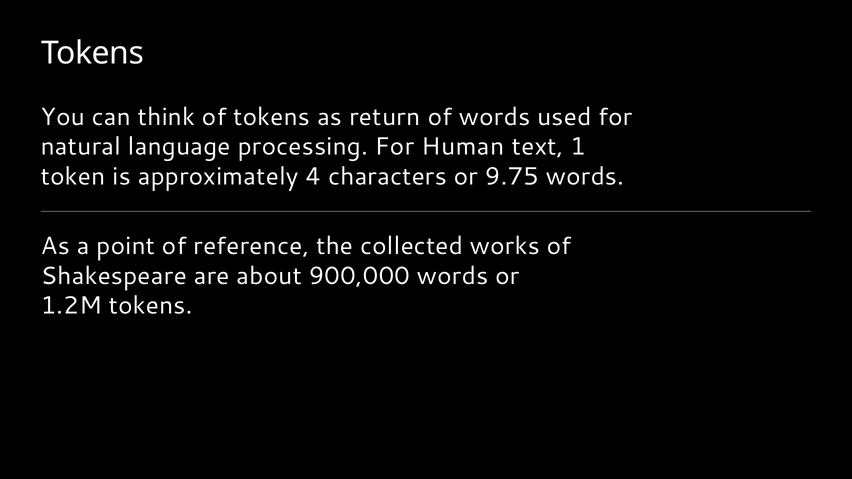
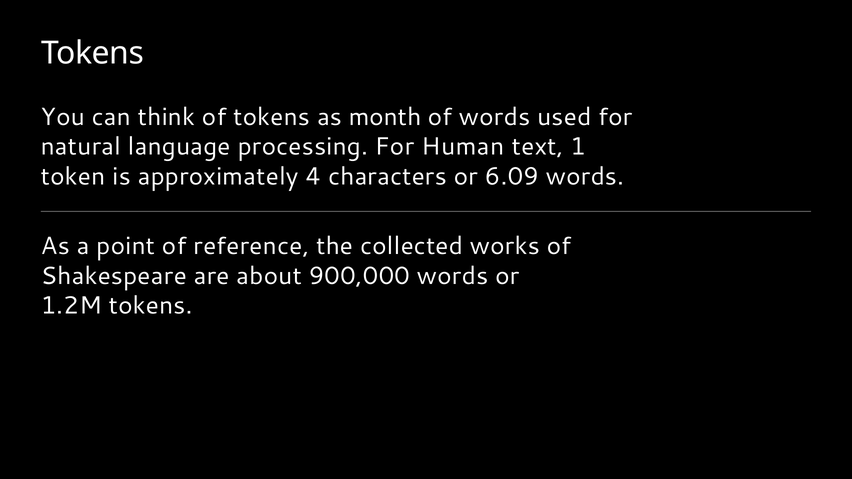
return: return -> month (385, 117)
9.75: 9.75 -> 6.09 (512, 177)
